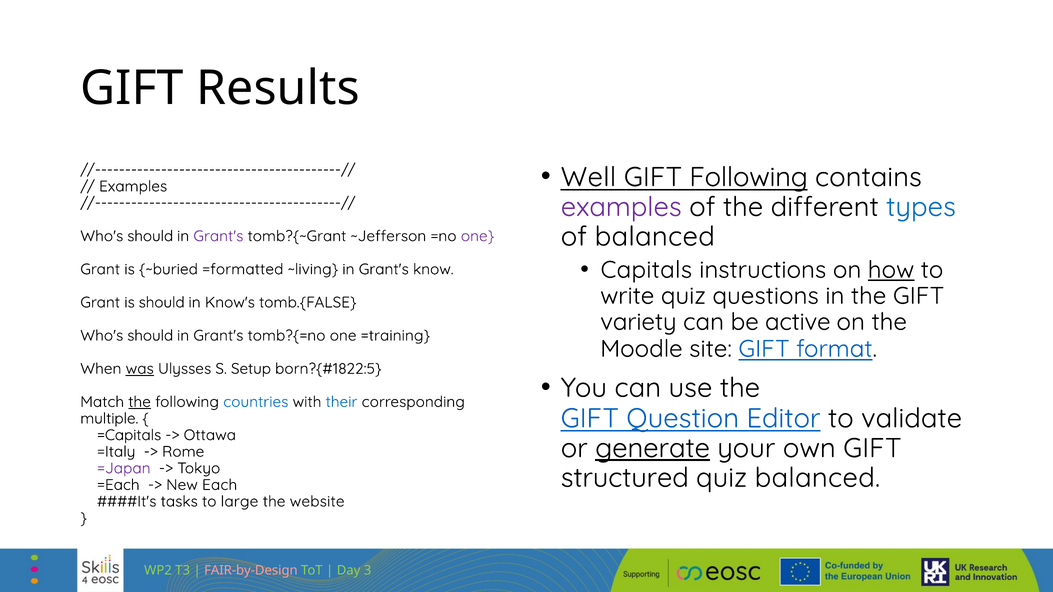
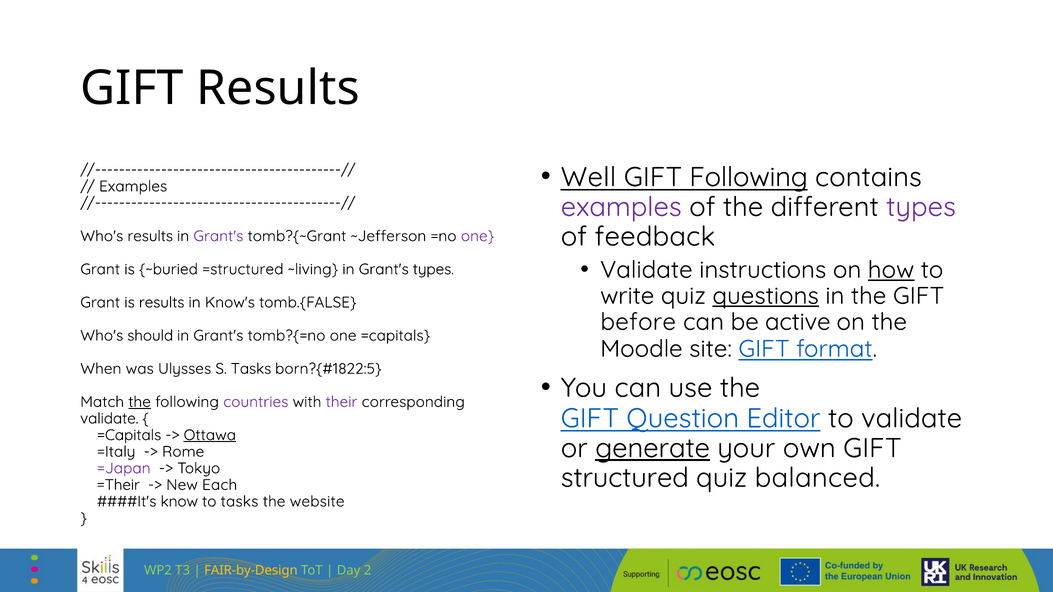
types colour: blue -> purple (921, 207)
of balanced: balanced -> feedback (655, 237)
should: should -> results (150, 236)
Capitals: Capitals -> Validate (646, 270)
=formatted: =formatted -> =structured (243, 269)
Grant's know: know -> types (433, 269)
questions underline: none -> present (766, 296)
is should: should -> results (162, 303)
variety: variety -> before (638, 322)
one =training: =training -> =capitals (395, 336)
was underline: present -> none (140, 369)
S Setup: Setup -> Tasks (251, 369)
countries colour: blue -> purple (256, 402)
their colour: blue -> purple (341, 402)
multiple: multiple -> validate (109, 419)
Ottawa underline: none -> present (210, 435)
=Each: =Each -> =Their (118, 485)
tasks: tasks -> know (179, 502)
to large: large -> tasks (240, 502)
FAIR-by-Design colour: pink -> yellow (251, 571)
3: 3 -> 2 (368, 571)
